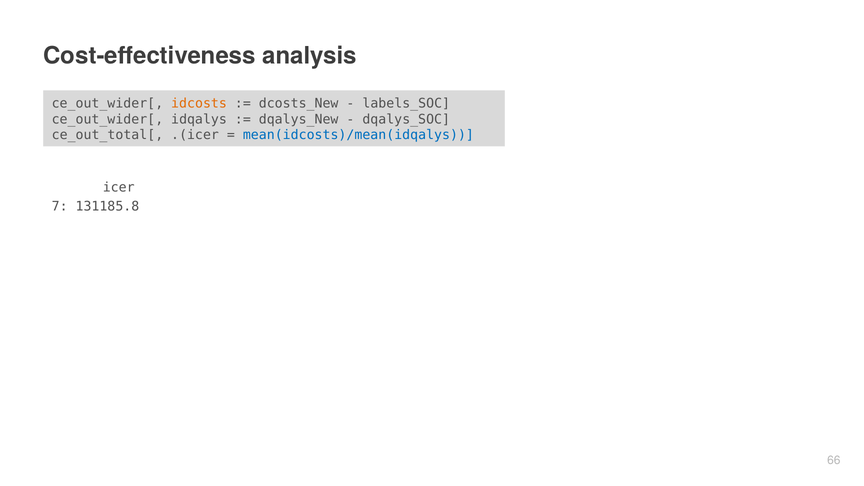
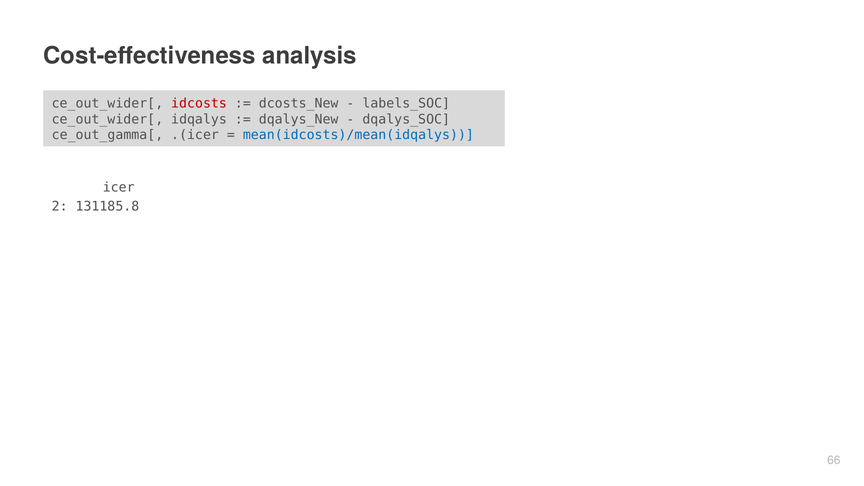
idcosts colour: orange -> red (199, 103)
ce_out_total[: ce_out_total[ -> ce_out_gamma[ (107, 135)
7: 7 -> 2 (60, 206)
